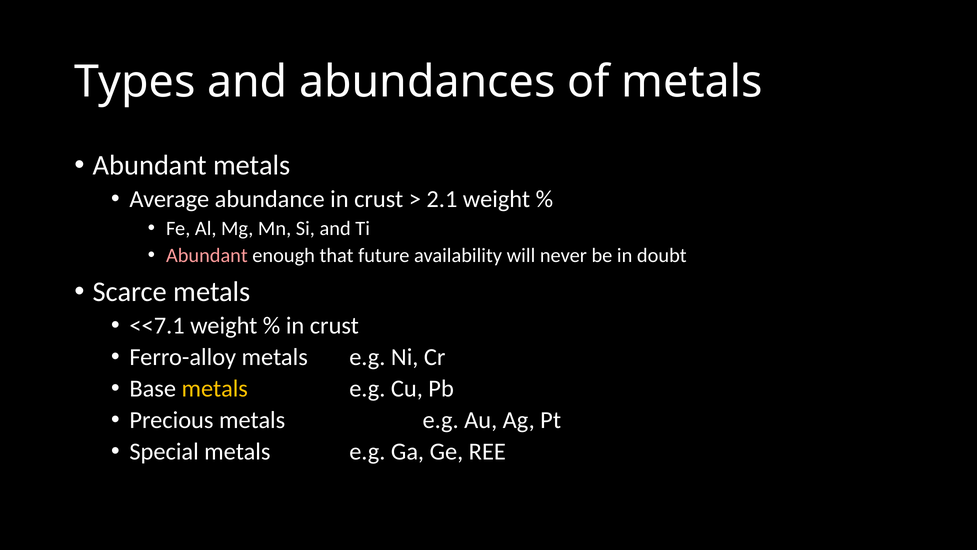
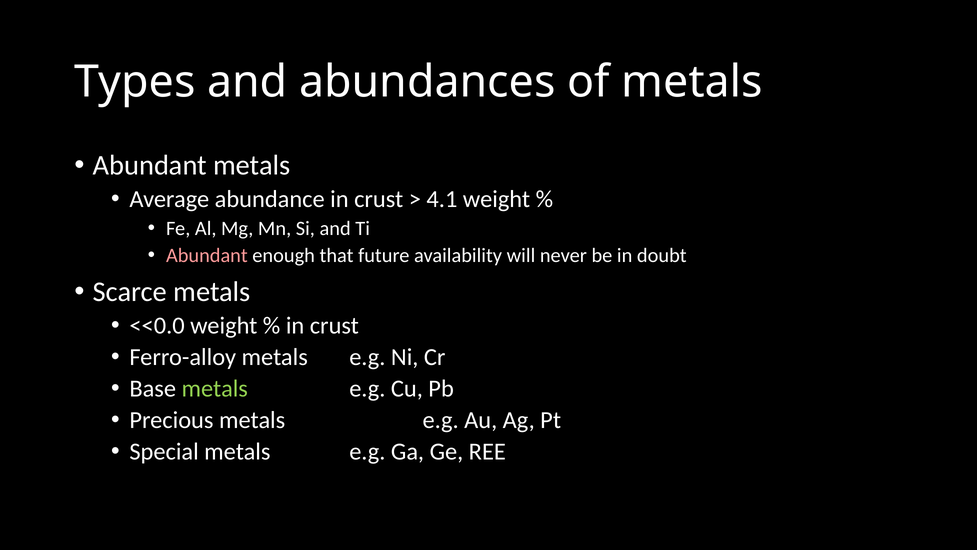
2.1: 2.1 -> 4.1 (442, 199)
<<7.1: <<7.1 -> <<0.0 (157, 325)
metals colour: yellow -> light green (215, 388)
